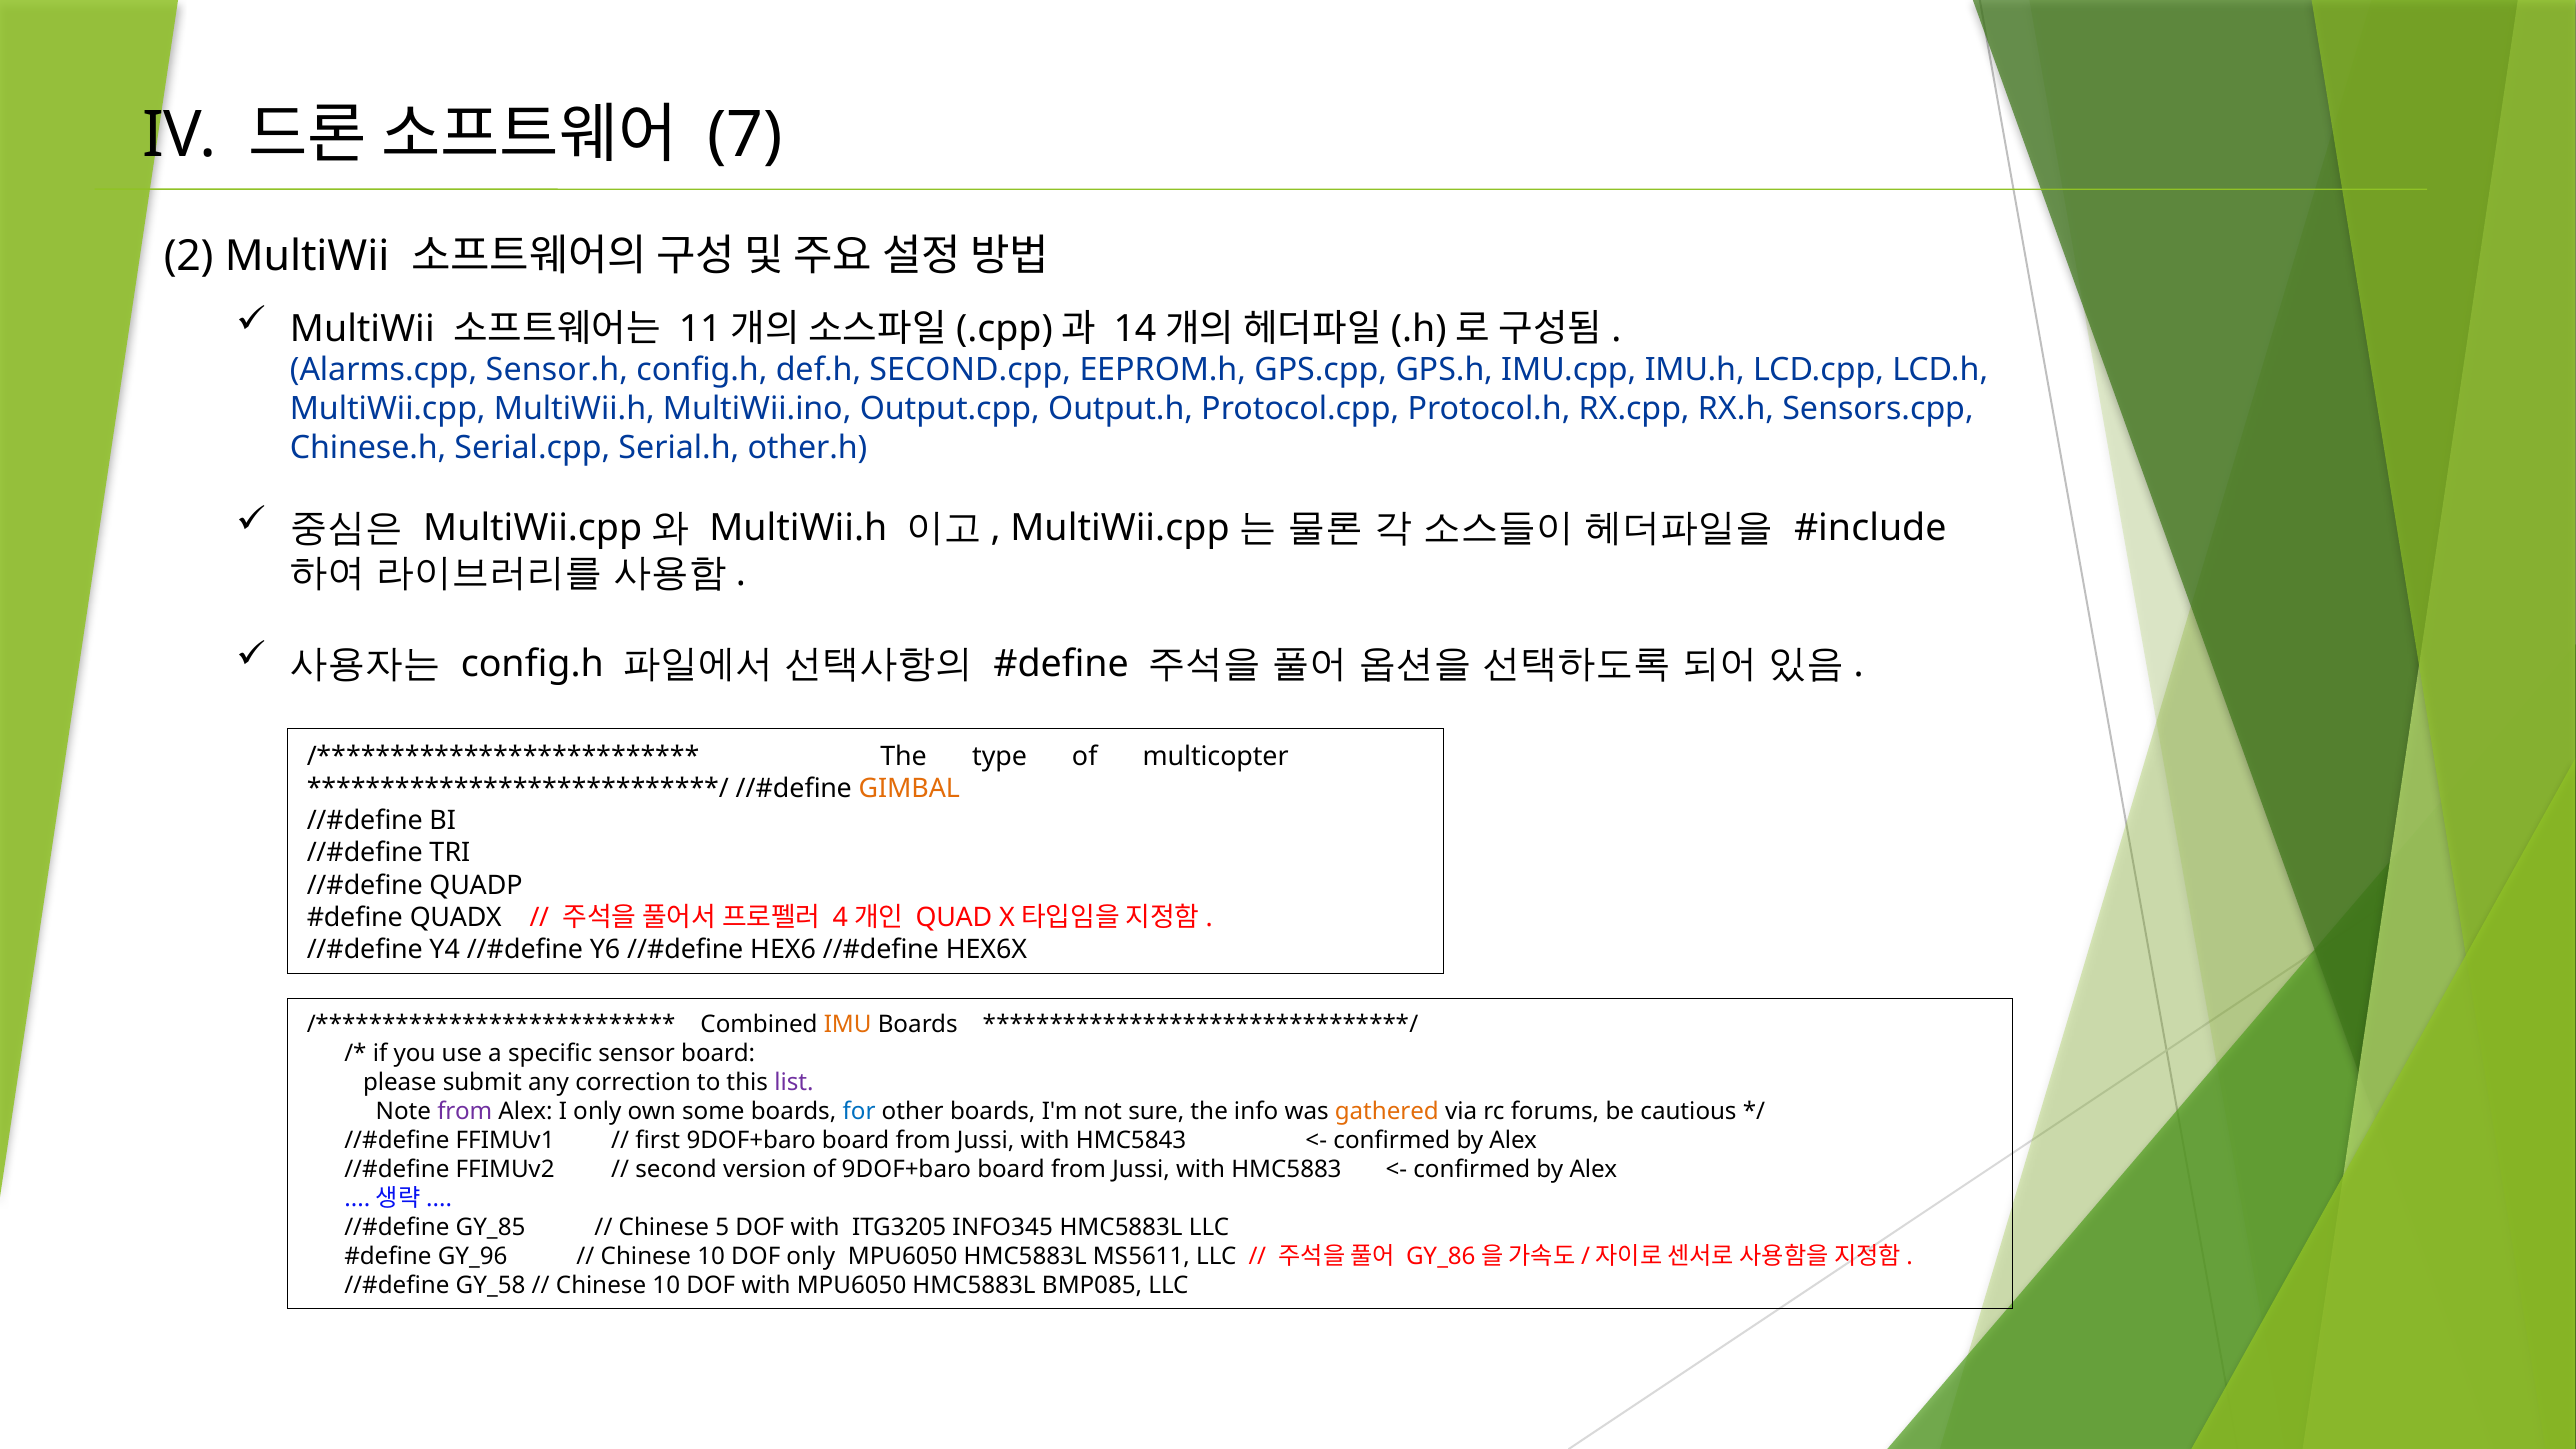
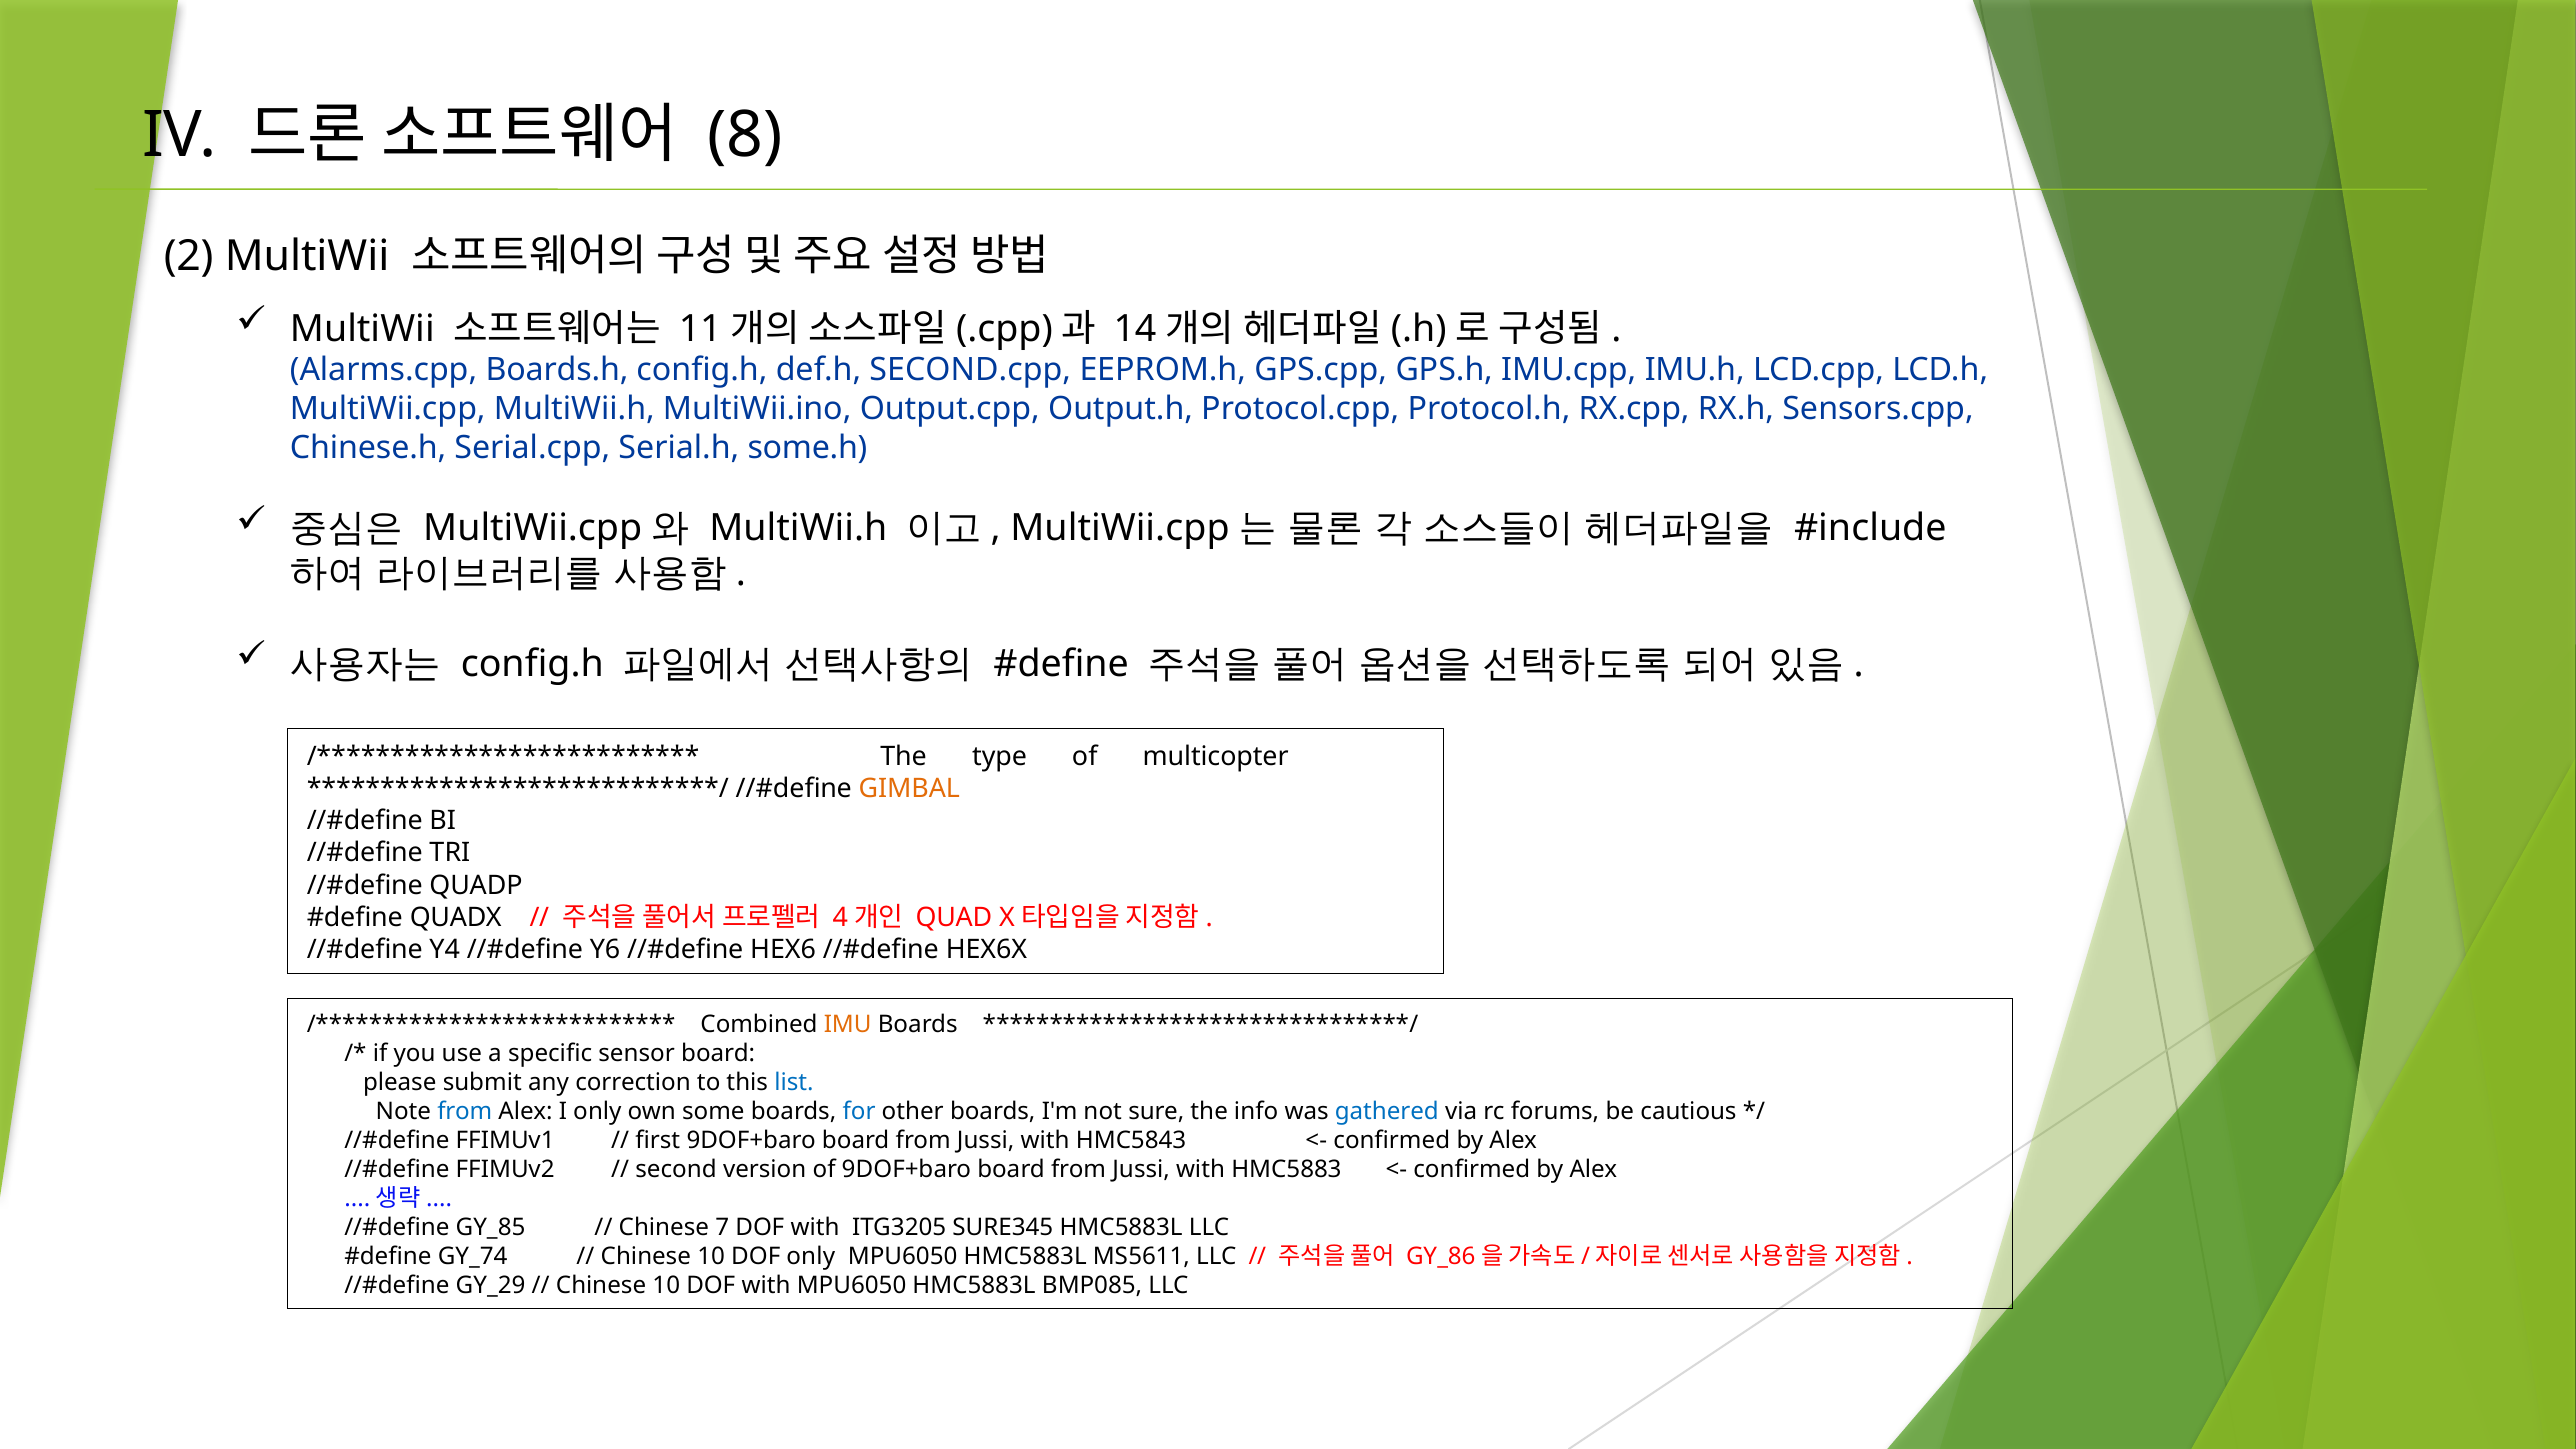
7: 7 -> 8 (745, 136)
Sensor.h: Sensor.h -> Boards.h (557, 370)
other.h: other.h -> some.h (807, 448)
list colour: purple -> blue (794, 1082)
from colour: purple -> blue (465, 1111)
gathered colour: orange -> blue (1387, 1111)
5: 5 -> 7 (722, 1227)
INFO345: INFO345 -> SURE345 (1003, 1227)
GY_96: GY_96 -> GY_74 (473, 1257)
GY_58: GY_58 -> GY_29 (491, 1286)
